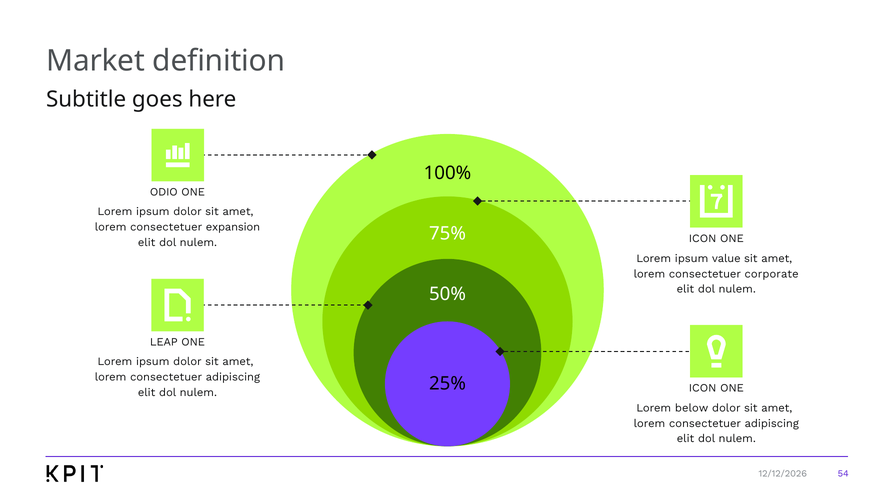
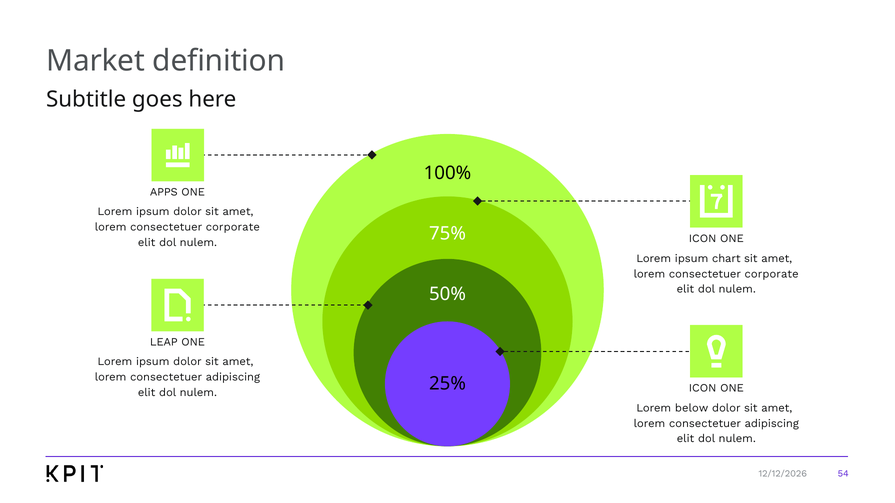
ODIO: ODIO -> APPS (164, 192)
expansion: expansion -> corporate (233, 227)
value: value -> chart (726, 259)
